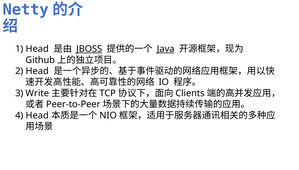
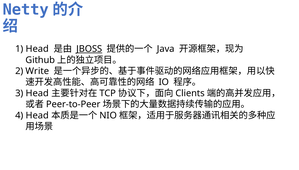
Java underline: present -> none (166, 49)
Head: Head -> Write (37, 71)
Write: Write -> Head (37, 93)
